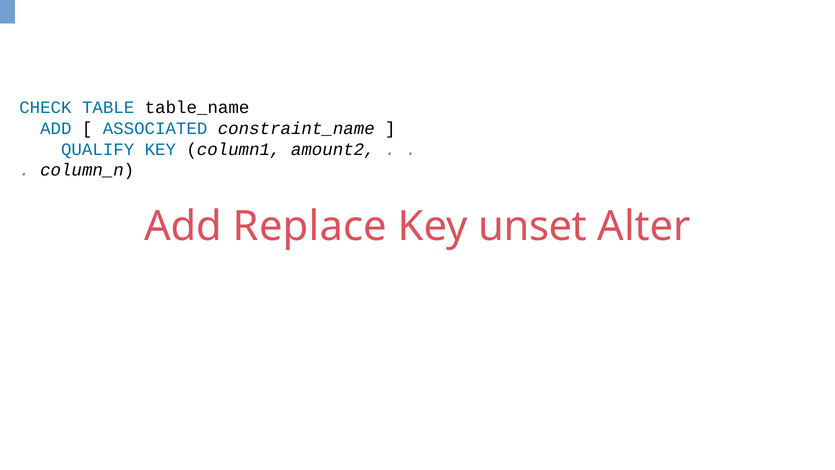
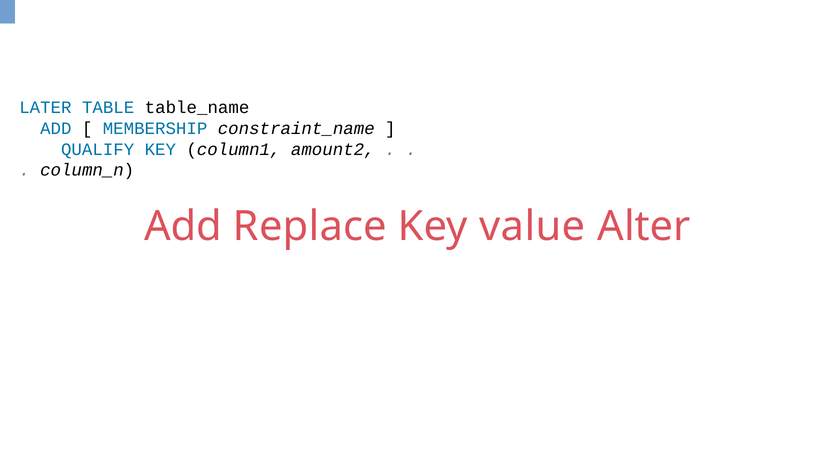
CHECK: CHECK -> LATER (45, 107)
ASSOCIATED: ASSOCIATED -> MEMBERSHIP (155, 128)
unset: unset -> value (532, 226)
